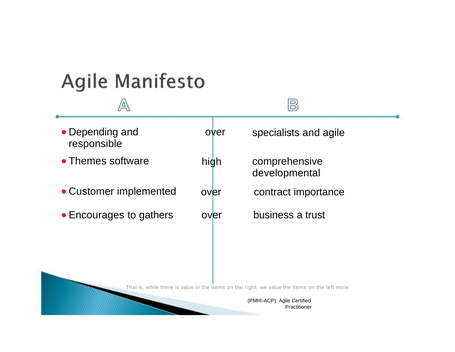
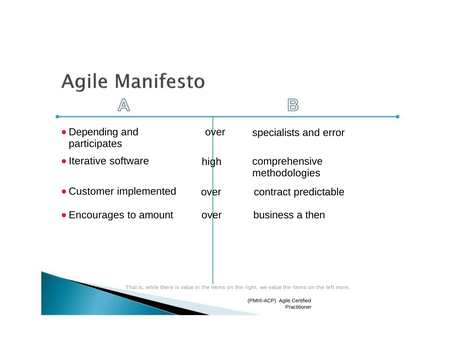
and agile: agile -> error (334, 133)
responsible: responsible -> participates (95, 144)
Themes: Themes -> Iterative (88, 161)
developmental: developmental -> methodologies (286, 173)
importance: importance -> predictable (319, 192)
gathers: gathers -> amount (156, 215)
trust: trust -> then (315, 215)
